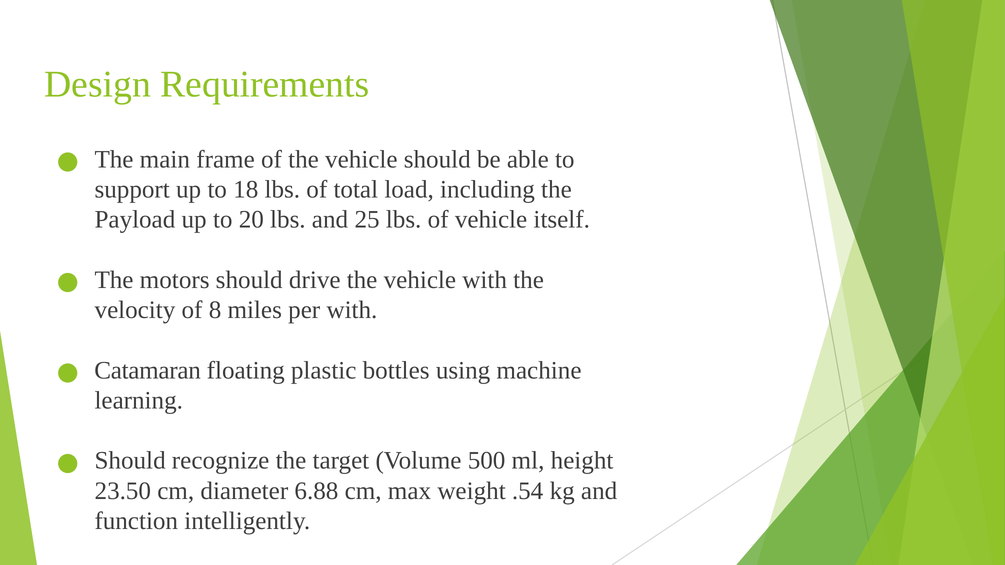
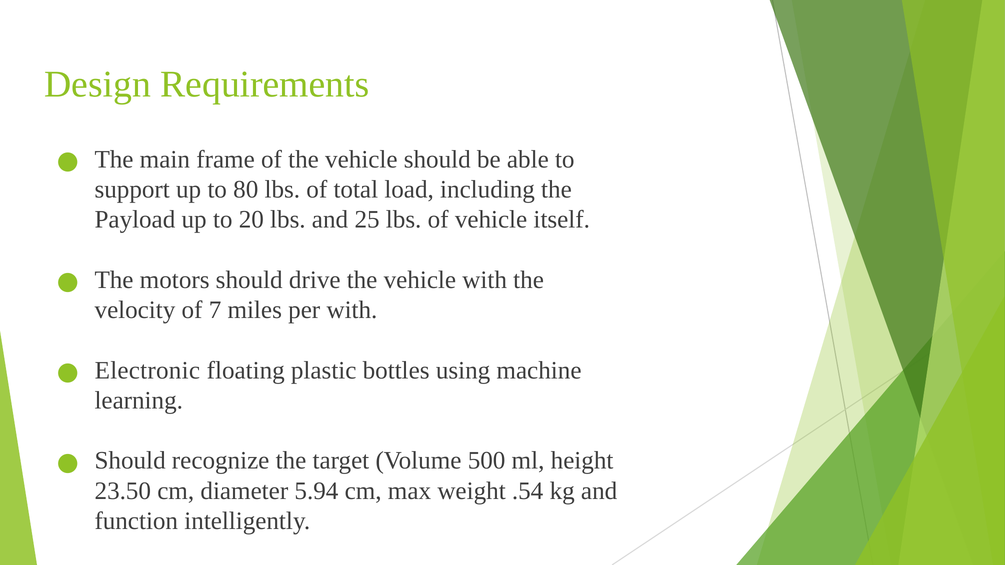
18: 18 -> 80 (246, 190)
8: 8 -> 7 (215, 310)
Catamaran: Catamaran -> Electronic (147, 370)
6.88: 6.88 -> 5.94 (316, 491)
